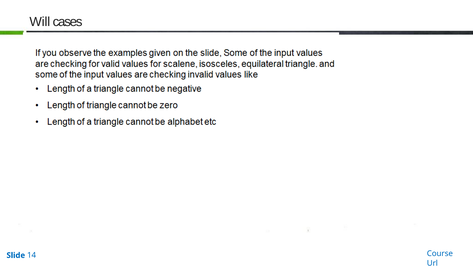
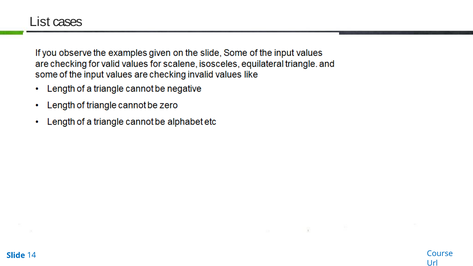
Will: Will -> List (40, 22)
